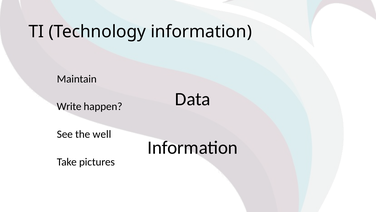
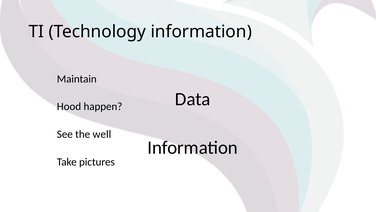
Write: Write -> Hood (69, 106)
